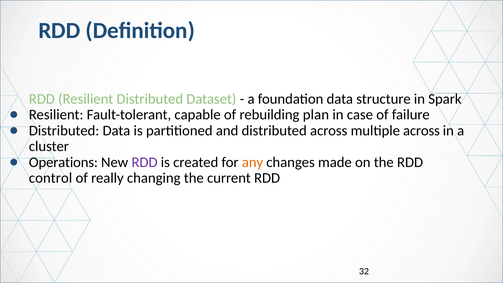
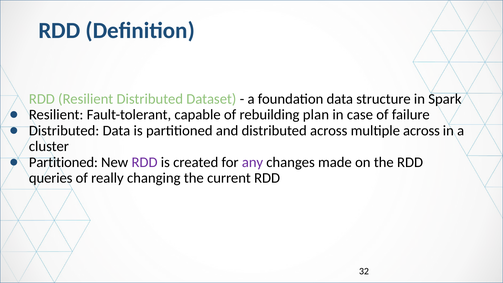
Operations: Operations -> Partitioned (63, 162)
any colour: orange -> purple (252, 162)
control: control -> queries (51, 178)
